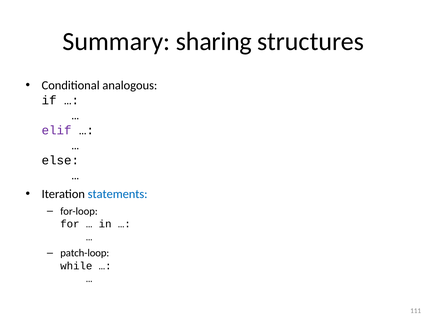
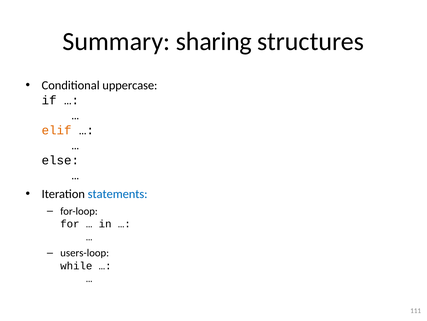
analogous: analogous -> uppercase (130, 85)
elif colour: purple -> orange (57, 130)
patch-loop: patch-loop -> users-loop (85, 252)
